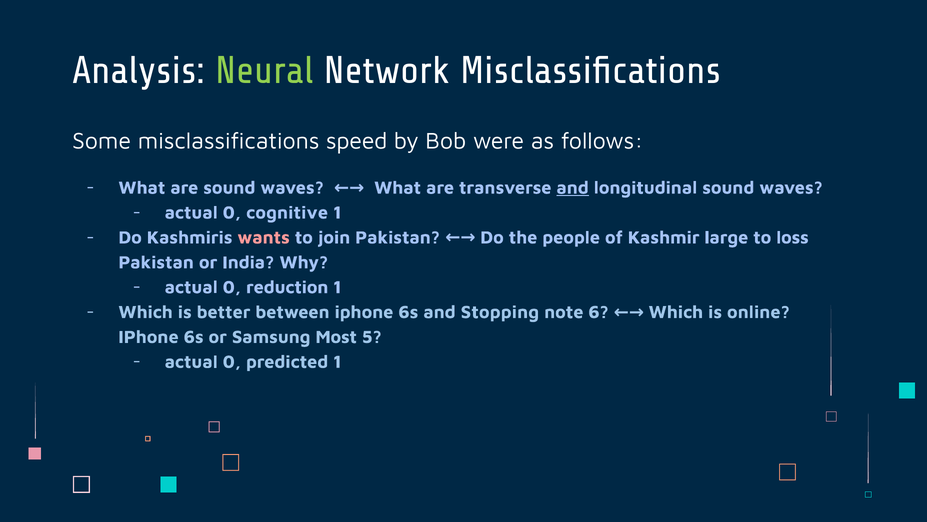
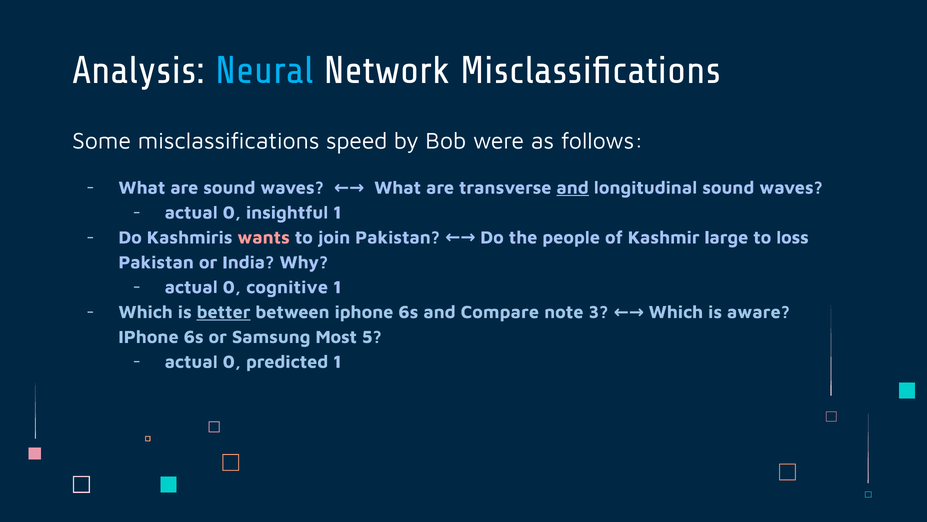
Neural colour: light green -> light blue (265, 71)
cognitive: cognitive -> insightful (287, 212)
reduction: reduction -> cognitive (287, 287)
better underline: none -> present (224, 312)
Stopping: Stopping -> Compare (500, 312)
6: 6 -> 3 (598, 312)
online: online -> aware (758, 312)
